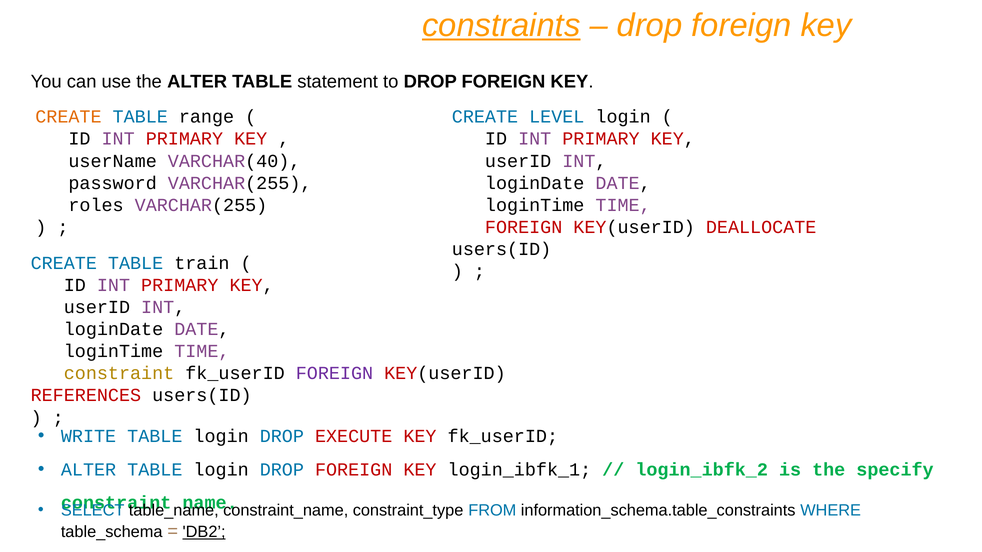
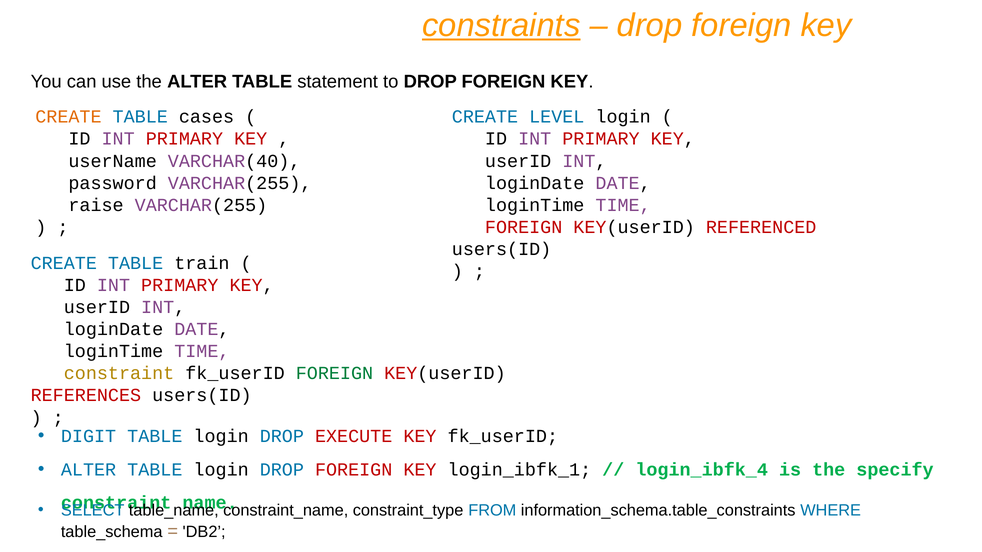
range: range -> cases (207, 117)
roles: roles -> raise (96, 205)
DEALLOCATE: DEALLOCATE -> REFERENCED (761, 227)
FOREIGN colour: purple -> green (334, 374)
WRITE: WRITE -> DIGIT (89, 437)
login_ibfk_2: login_ibfk_2 -> login_ibfk_4 (702, 470)
DB2 underline: present -> none (204, 532)
